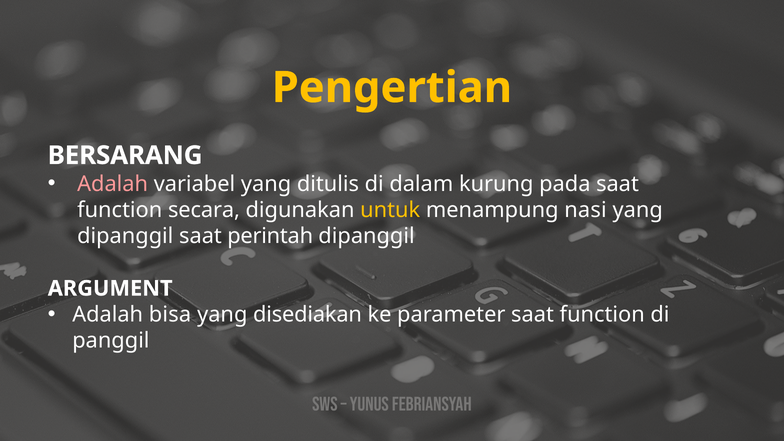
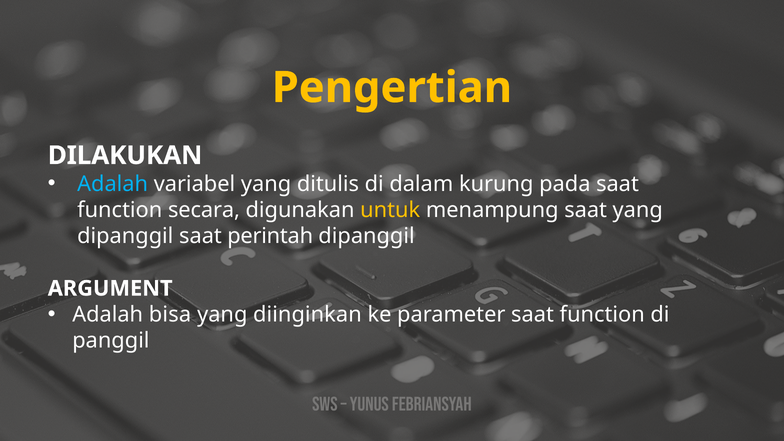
BERSARANG: BERSARANG -> DILAKUKAN (125, 155)
Adalah colour: pink -> light blue (113, 184)
menampung nasi: nasi -> saat (586, 210)
disediakan: disediakan -> diinginkan (307, 315)
